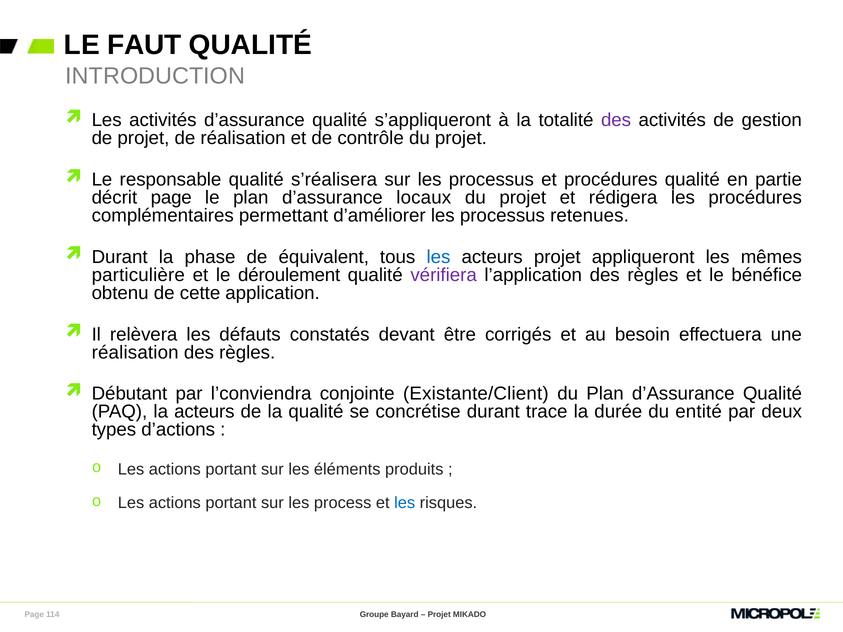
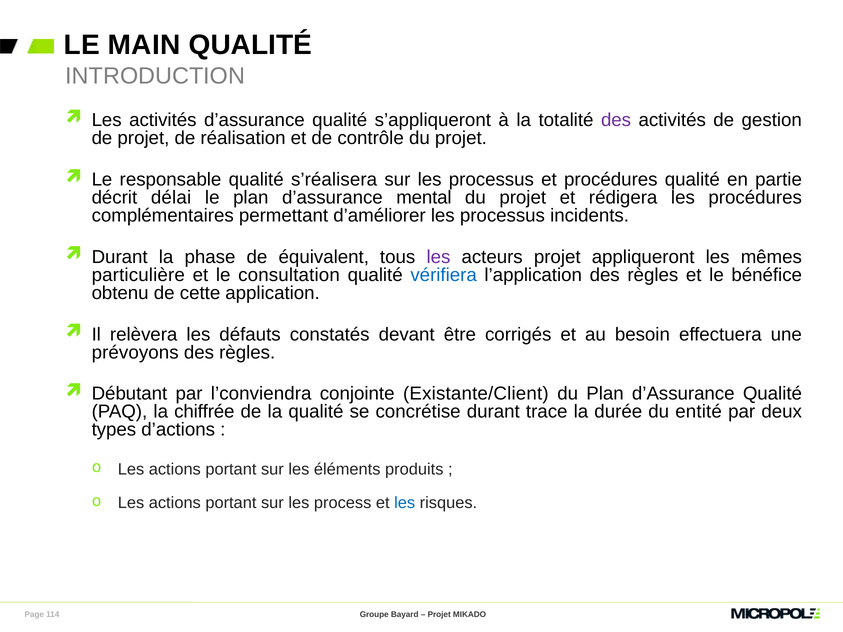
FAUT: FAUT -> MAIN (144, 45)
décrit page: page -> délai (171, 198)
locaux: locaux -> mental (424, 198)
retenues: retenues -> incidents (590, 216)
les colour: blue -> purple (438, 257)
déroulement: déroulement -> consultation (289, 275)
vérifiera colour: purple -> blue (444, 275)
réalisation: réalisation -> prévoyons (135, 352)
la acteurs: acteurs -> chiffrée (204, 412)
